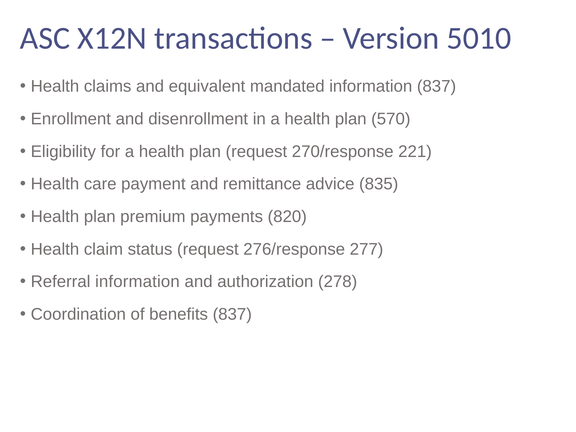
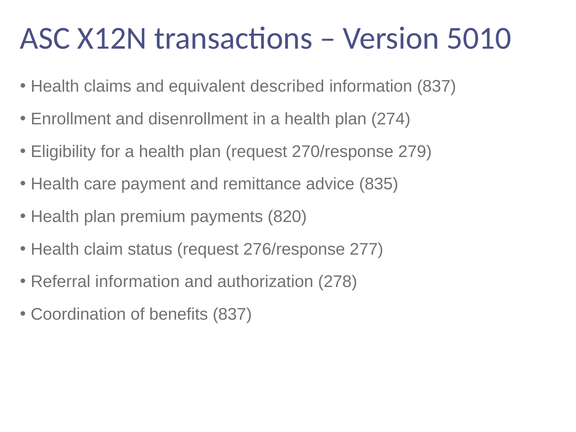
mandated: mandated -> described (287, 86)
570: 570 -> 274 (391, 119)
221: 221 -> 279 (415, 151)
